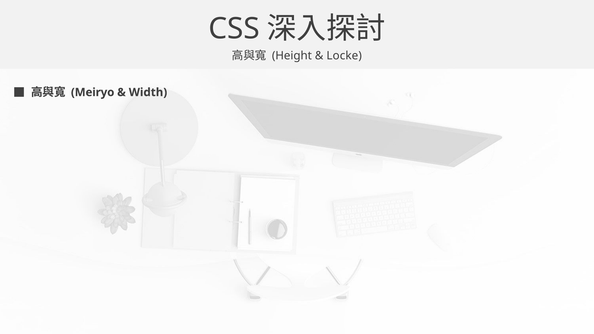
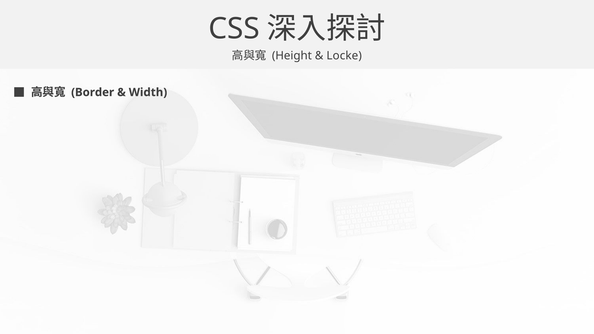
Meiryo: Meiryo -> Border (93, 92)
